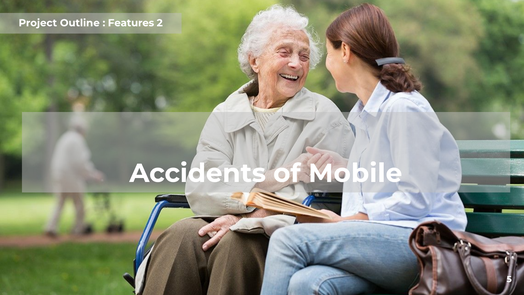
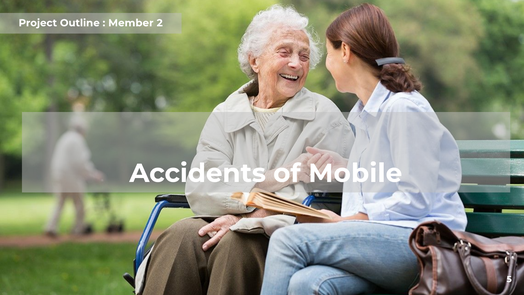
Features: Features -> Member (131, 23)
